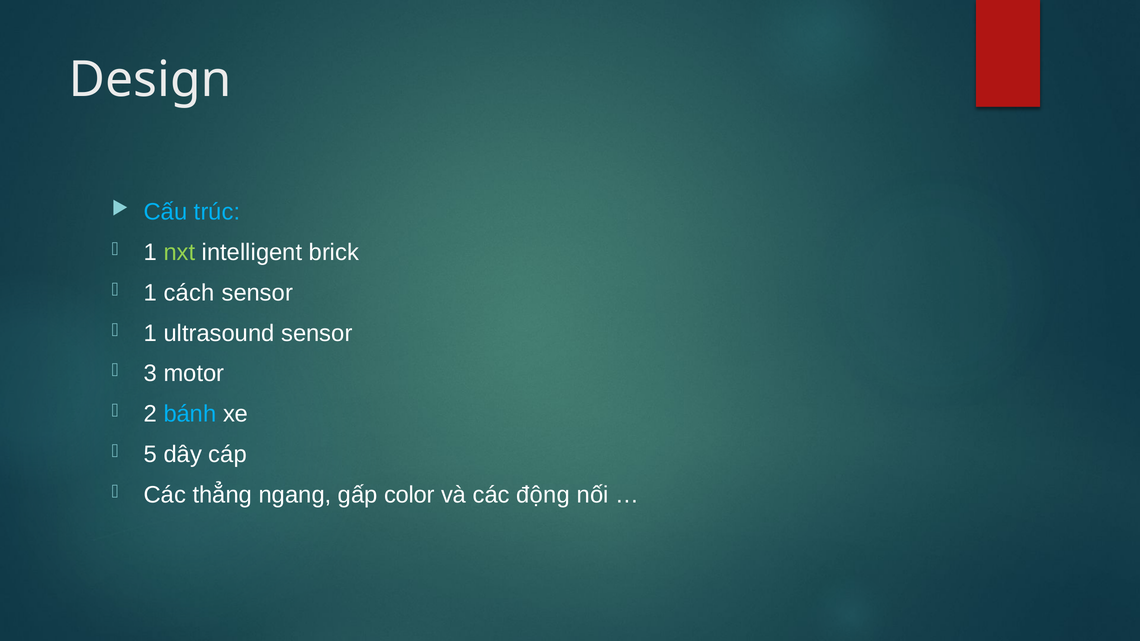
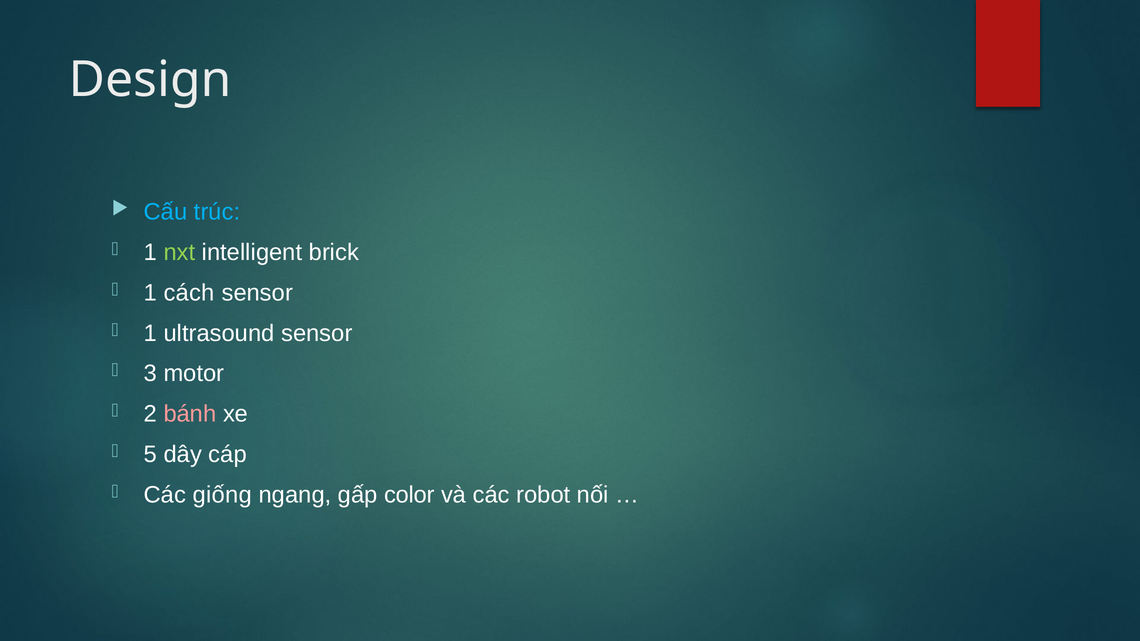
bánh colour: light blue -> pink (190, 414)
thẳng: thẳng -> giống (222, 495)
động: động -> robot (543, 495)
